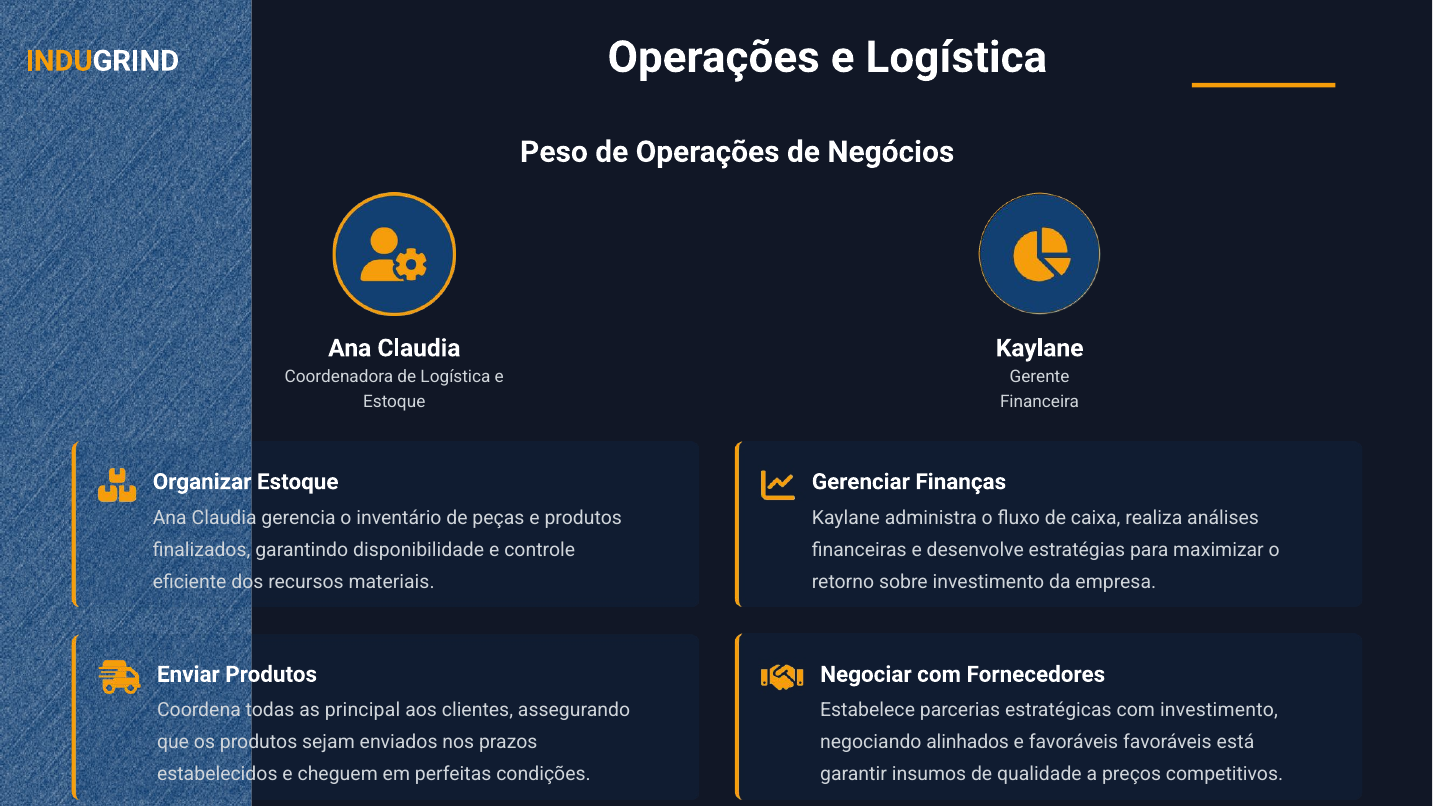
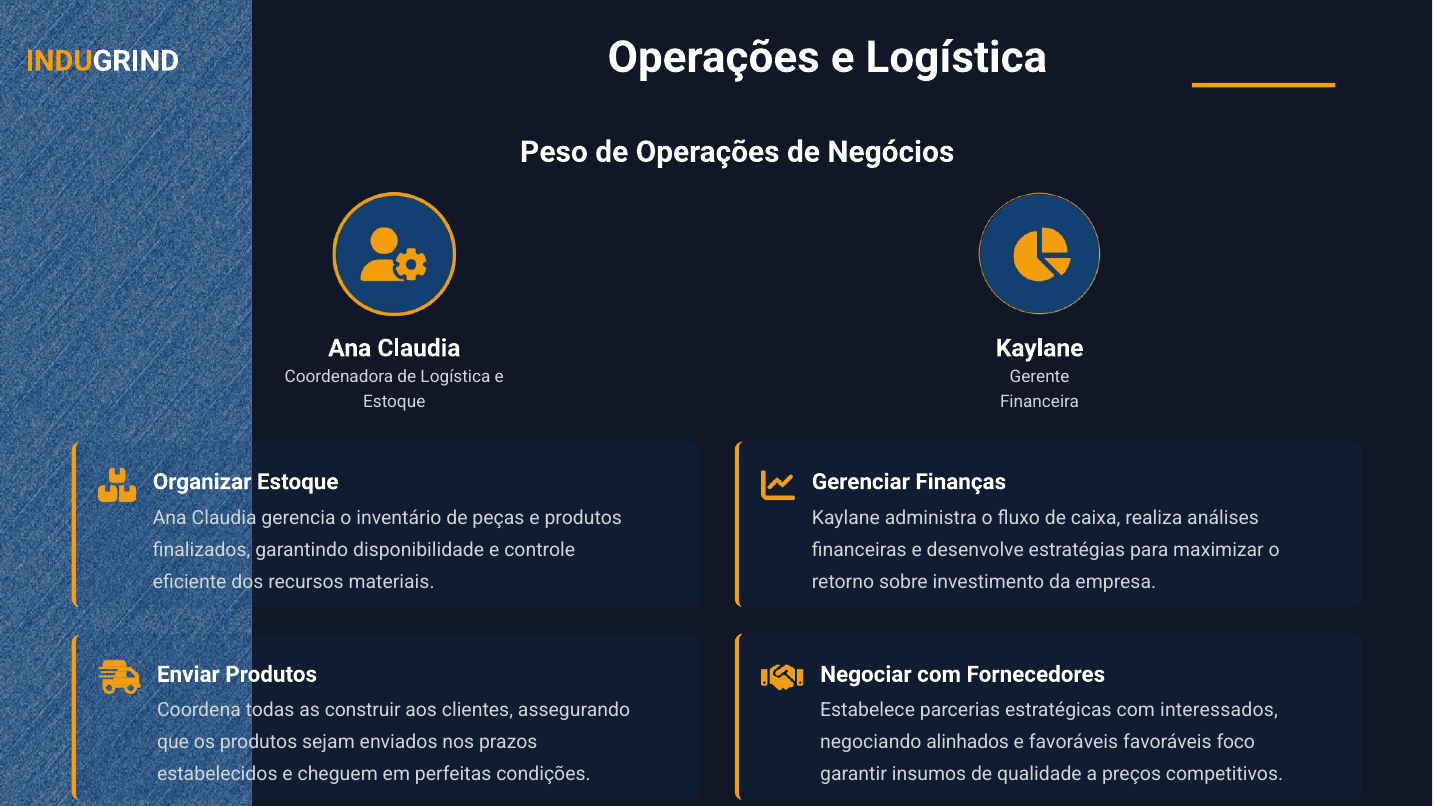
principal: principal -> construir (363, 711)
com investimento: investimento -> interessados (1219, 711)
está: está -> foco (1236, 743)
